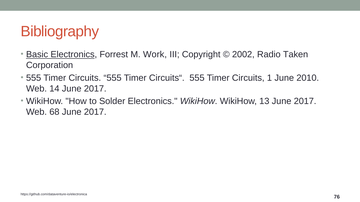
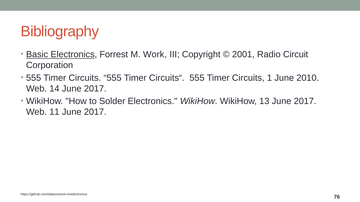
2002: 2002 -> 2001 (243, 55)
Taken: Taken -> Circuit (296, 55)
68: 68 -> 11 (54, 112)
